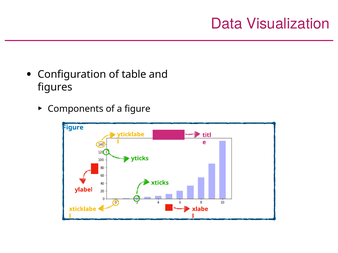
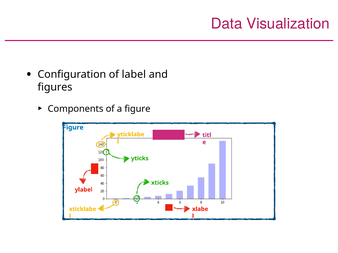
table: table -> label (134, 75)
